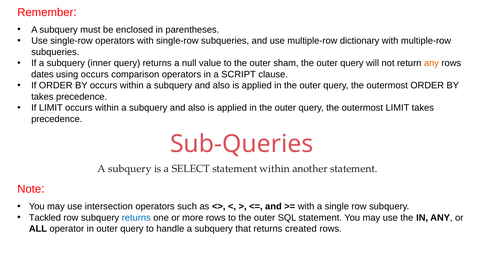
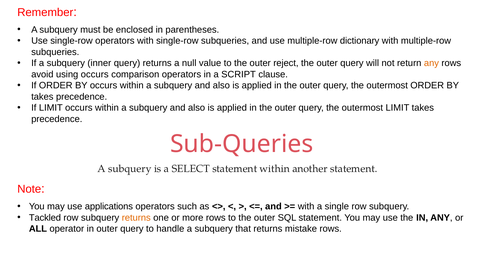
sham: sham -> reject (286, 63)
dates: dates -> avoid (42, 74)
intersection: intersection -> applications (109, 206)
returns colour: blue -> orange (136, 218)
created: created -> mistake (301, 229)
